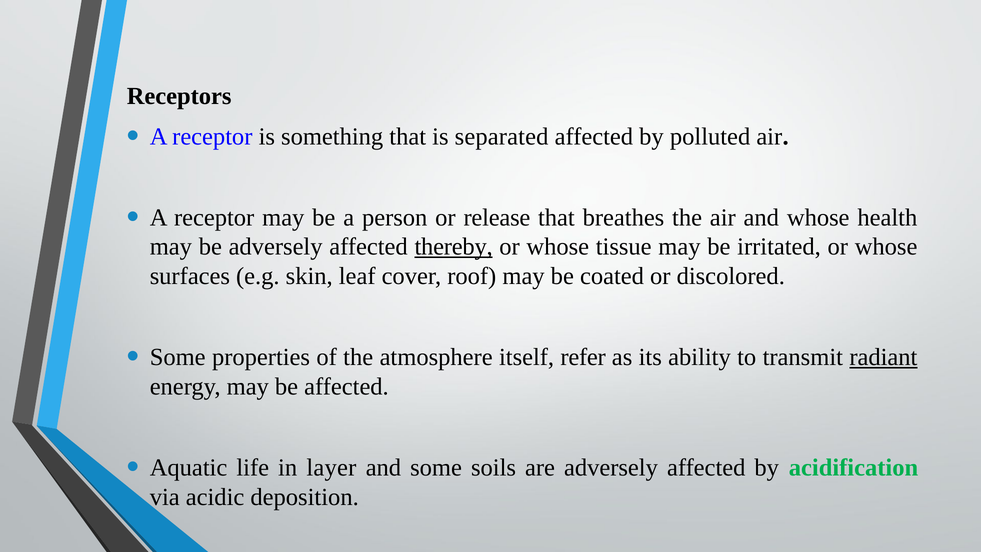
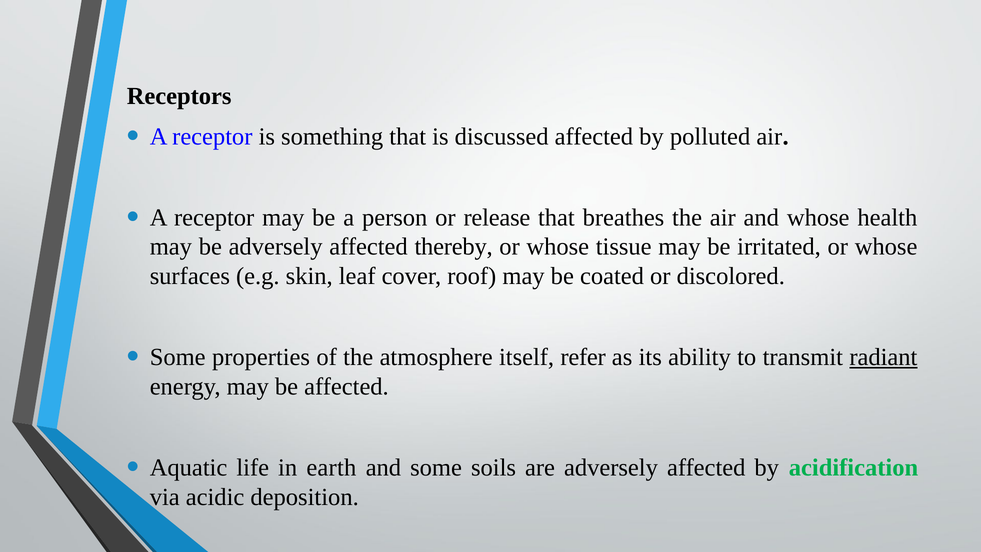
separated: separated -> discussed (502, 136)
thereby underline: present -> none (454, 247)
layer: layer -> earth (331, 468)
